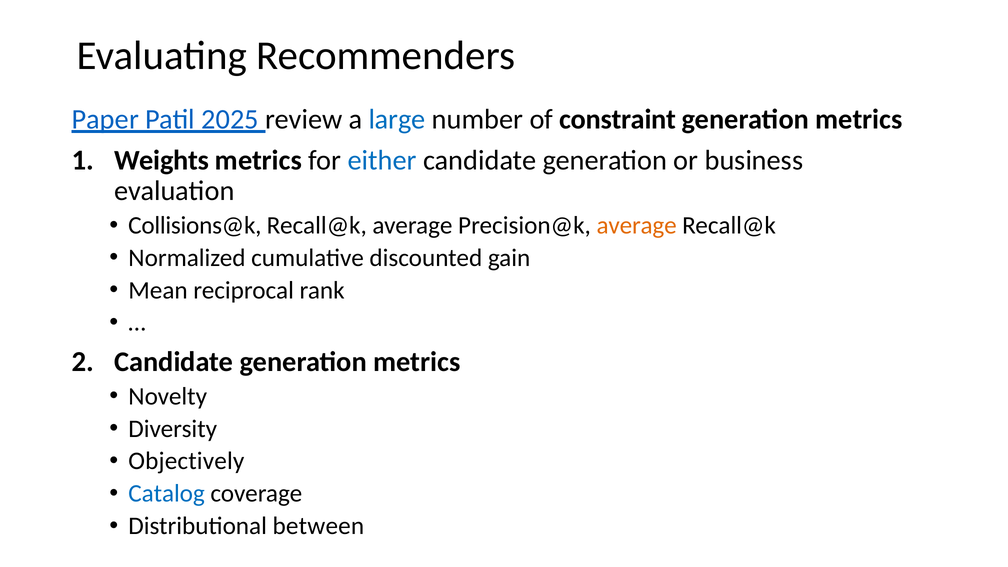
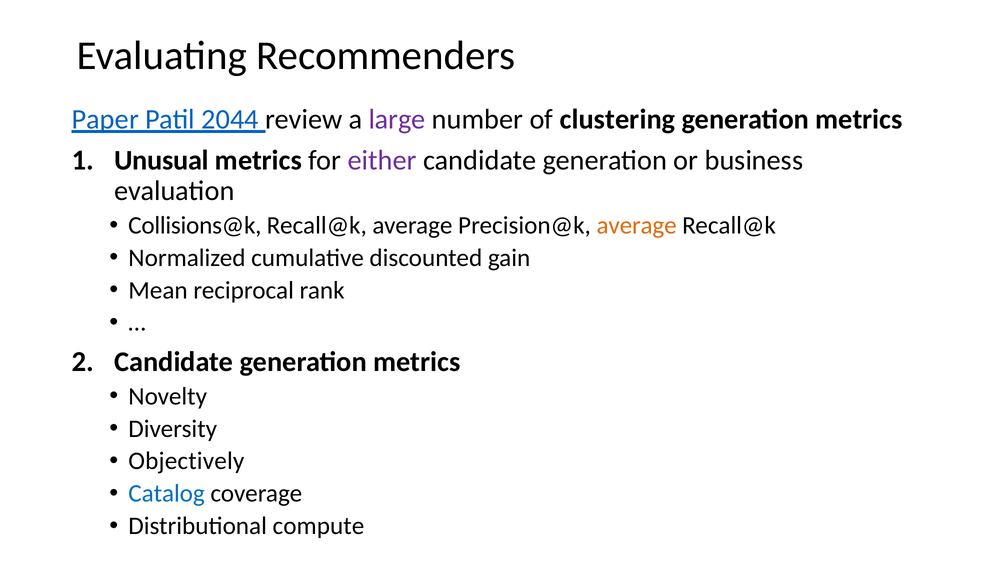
2025: 2025 -> 2044 (230, 119)
large colour: blue -> purple (397, 119)
constraint: constraint -> clustering (617, 119)
Weights: Weights -> Unusual (162, 160)
either colour: blue -> purple (382, 160)
between: between -> compute (318, 526)
